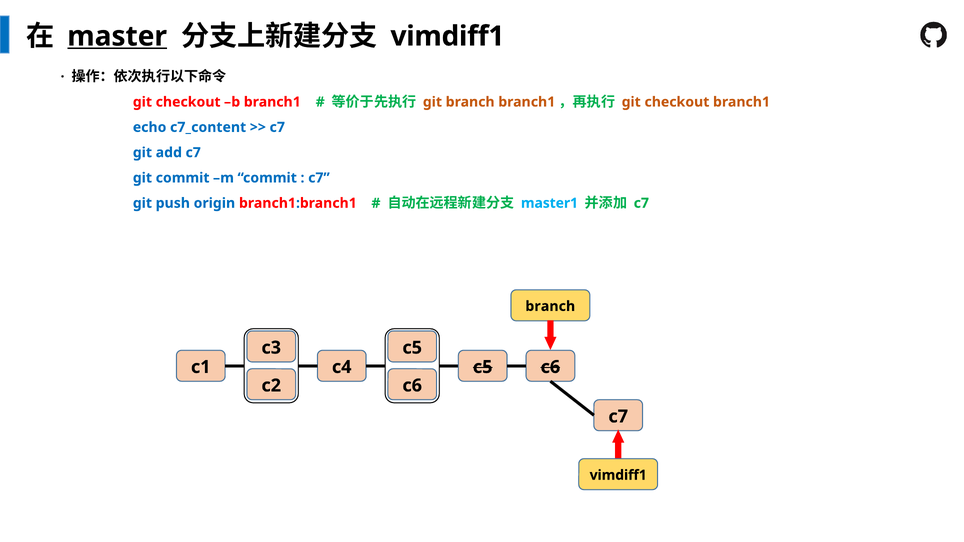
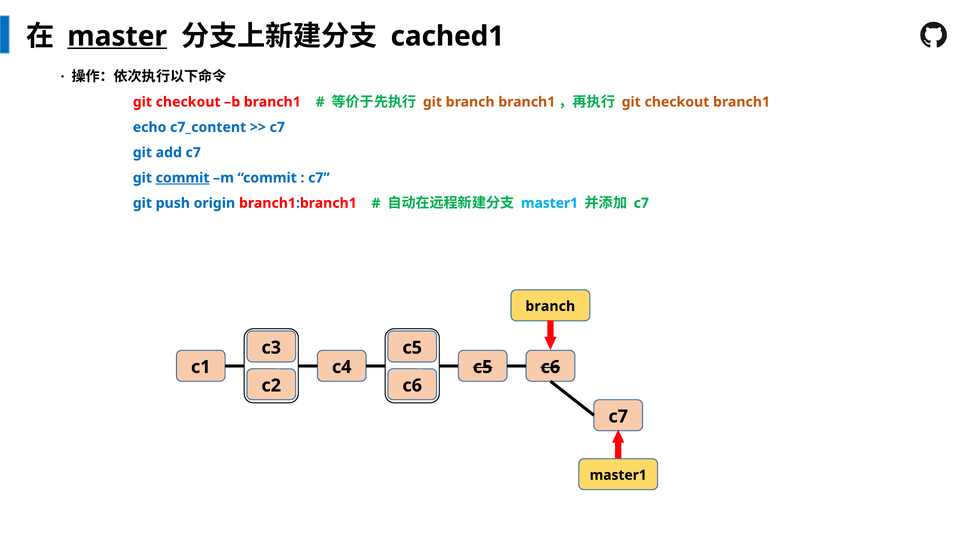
vimdiff1: vimdiff1 -> cached1 (447, 36)
commit underline: none -> present (183, 178)
vimdiff1: vimdiff1 -> master1 (618, 475)
